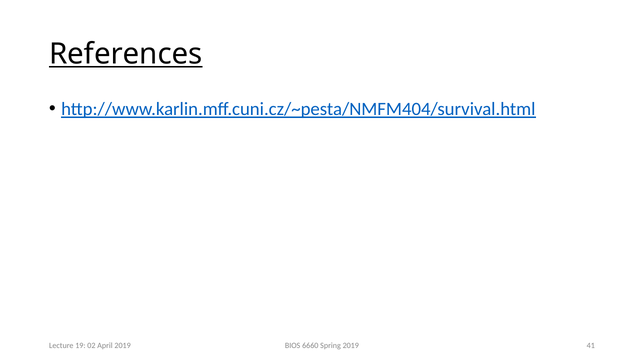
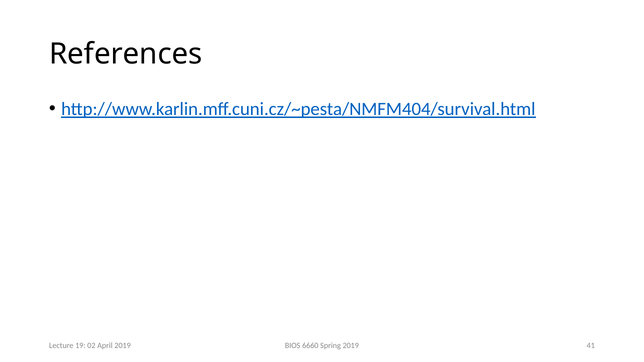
References underline: present -> none (126, 54)
